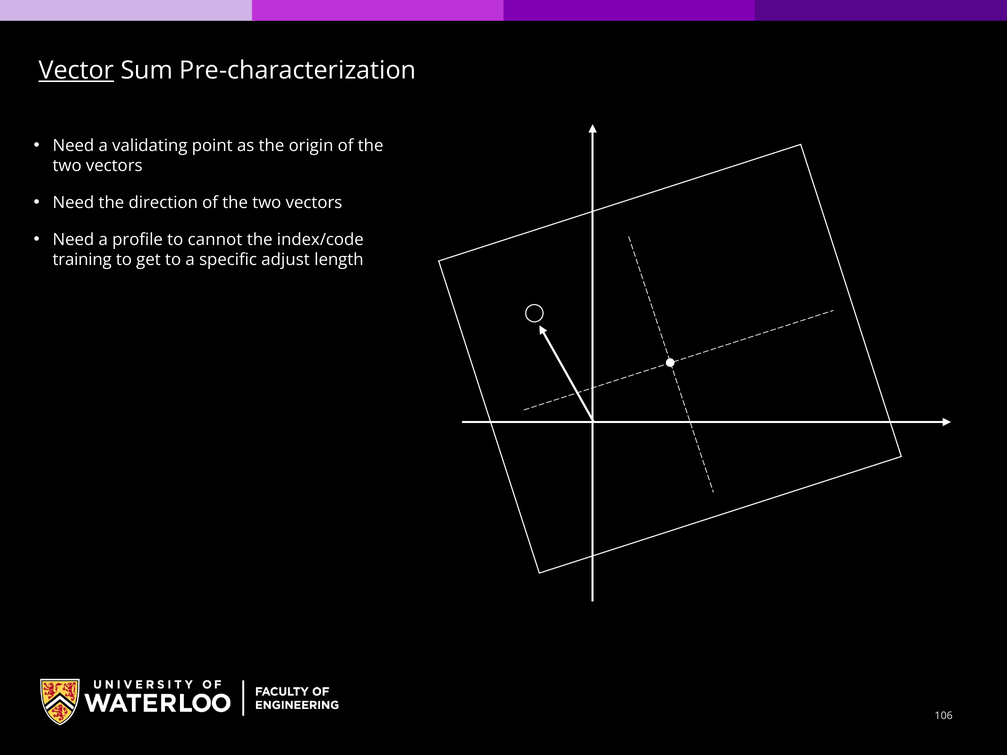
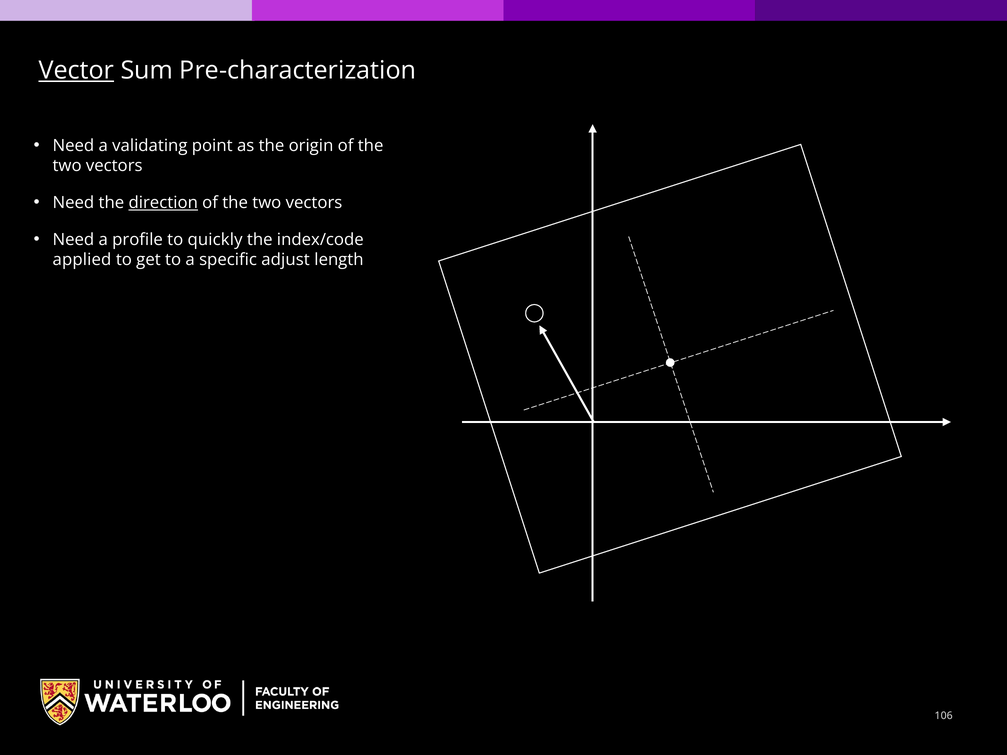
direction underline: none -> present (163, 203)
cannot: cannot -> quickly (215, 240)
training: training -> applied (82, 260)
